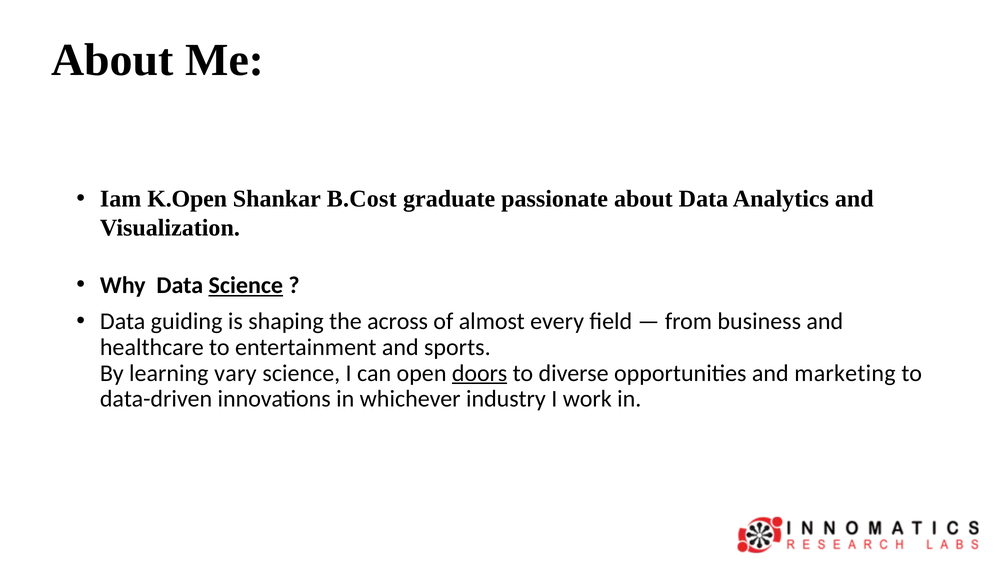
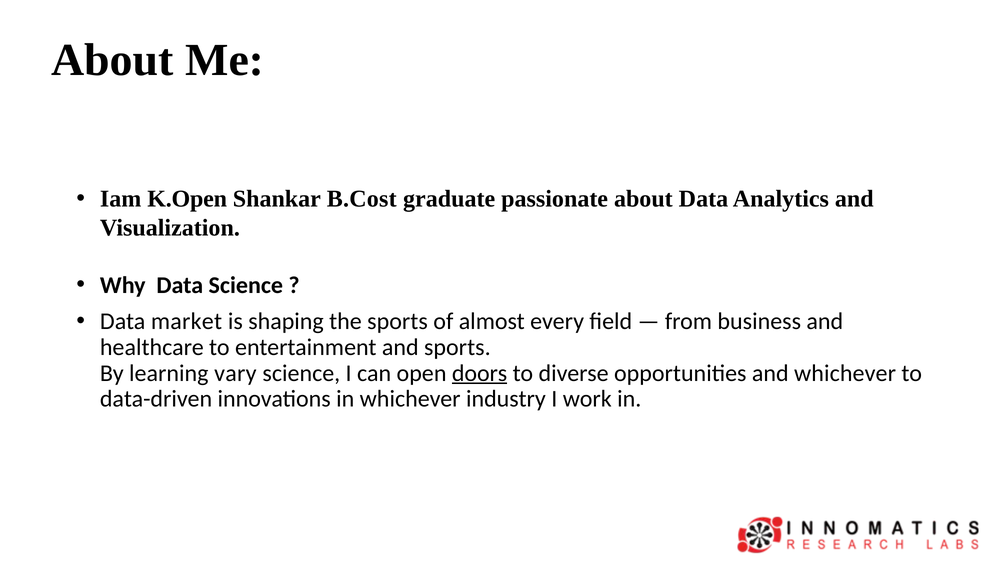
Science underline: present -> none (246, 285)
guiding: guiding -> market (186, 321)
the across: across -> sports (397, 321)
and marketing: marketing -> whichever (845, 373)
